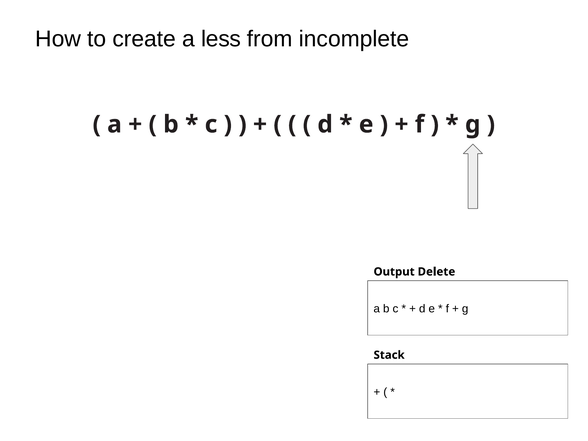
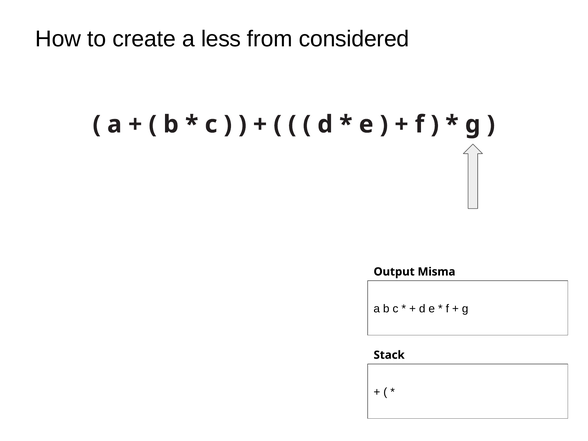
incomplete: incomplete -> considered (354, 39)
Delete: Delete -> Misma (436, 272)
